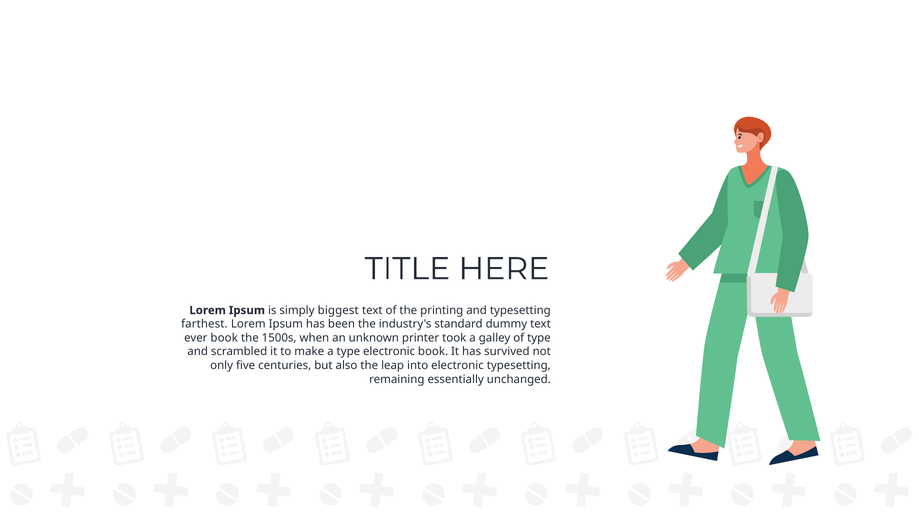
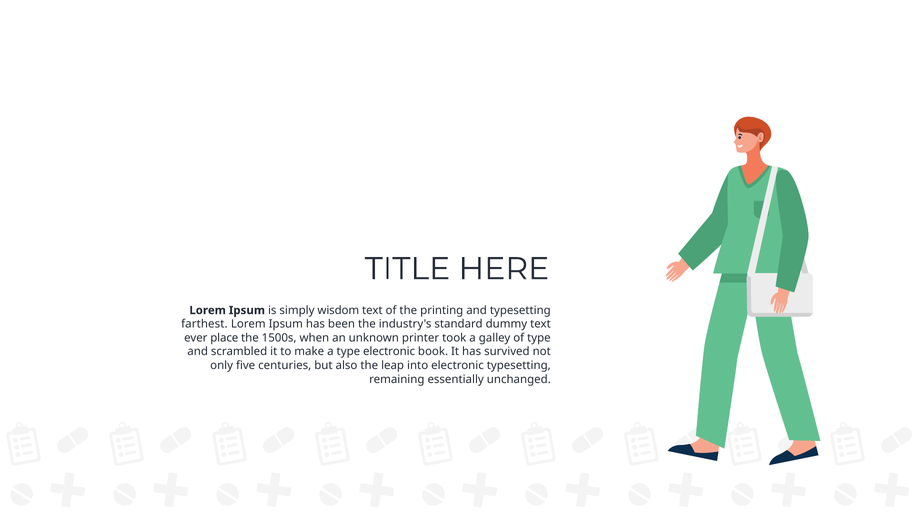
biggest: biggest -> wisdom (338, 310)
ever book: book -> place (224, 338)
